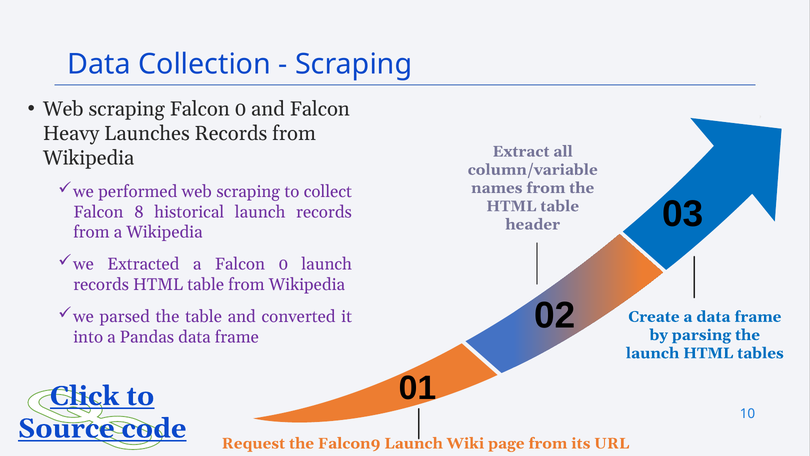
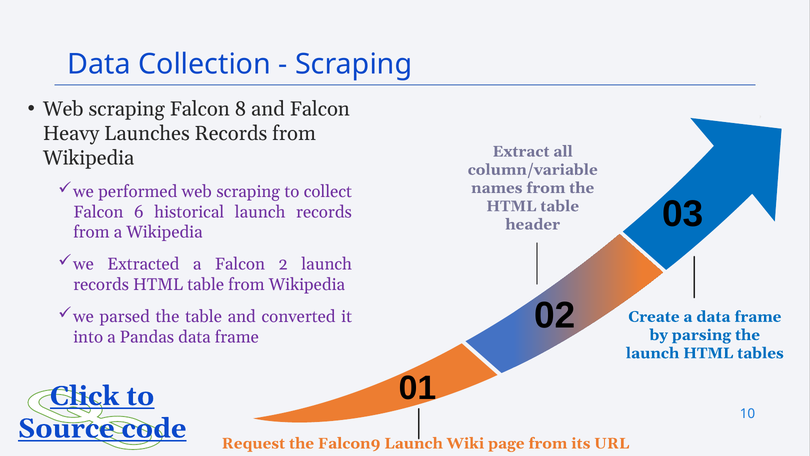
scraping Falcon 0: 0 -> 8 (240, 109)
8: 8 -> 6 (139, 212)
a Falcon 0: 0 -> 2 (283, 264)
